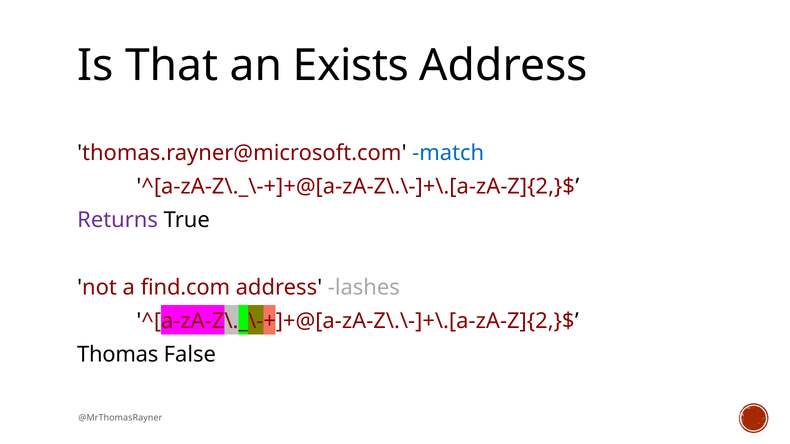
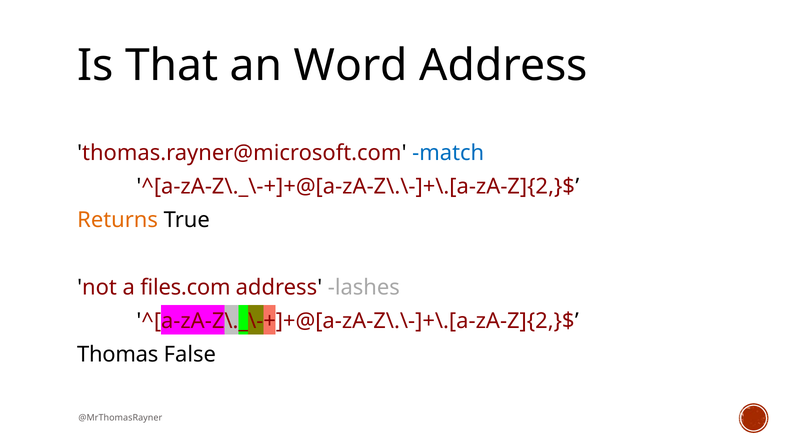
Exists: Exists -> Word (351, 66)
Returns colour: purple -> orange (118, 220)
find.com: find.com -> files.com (185, 288)
